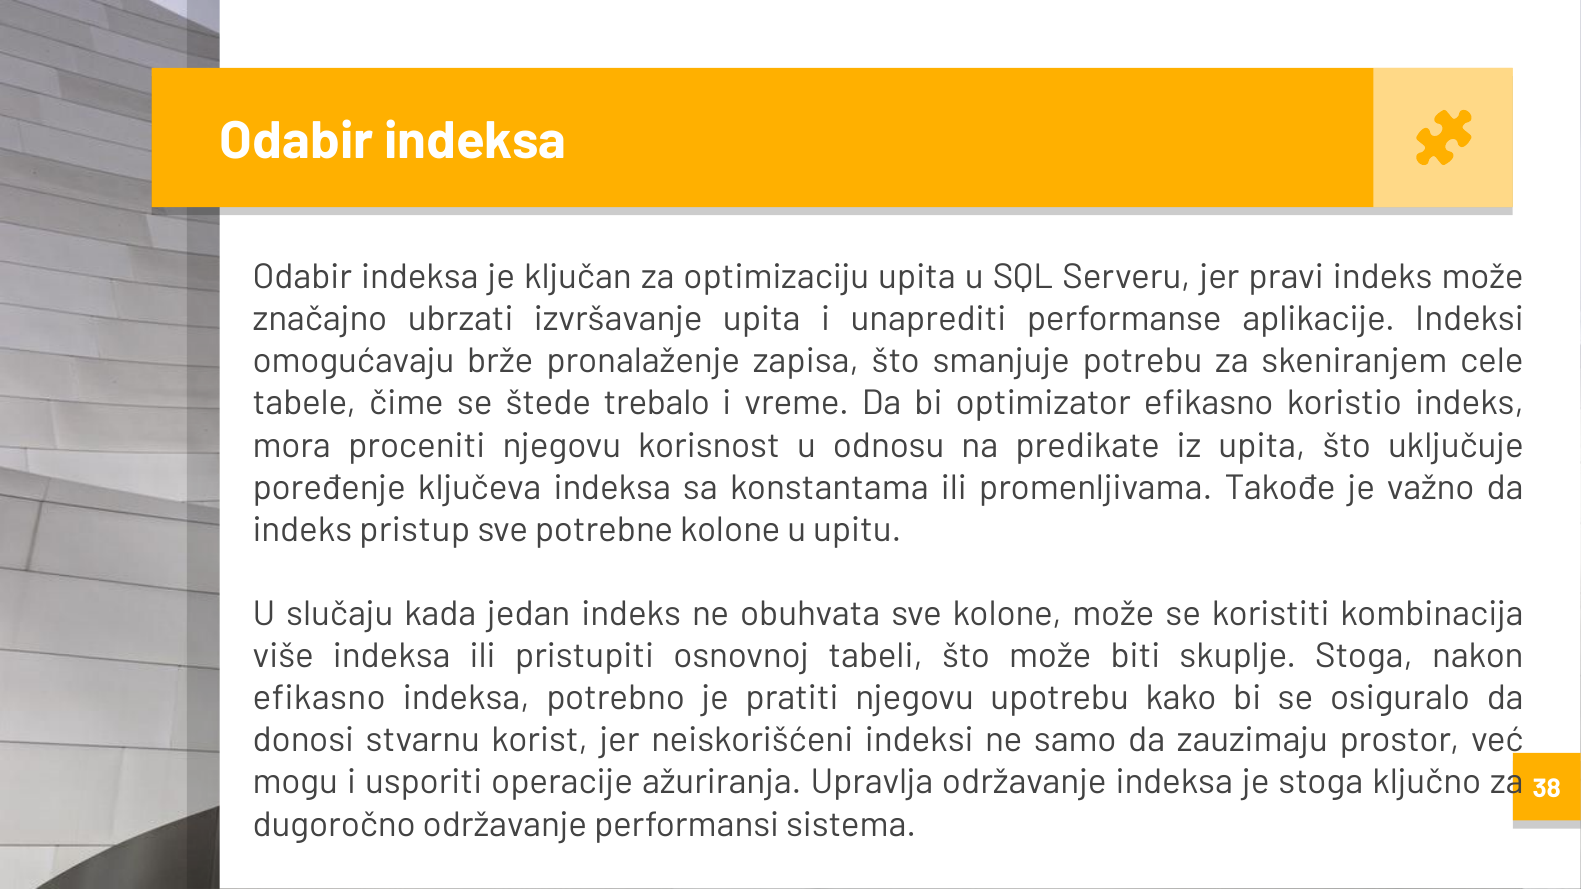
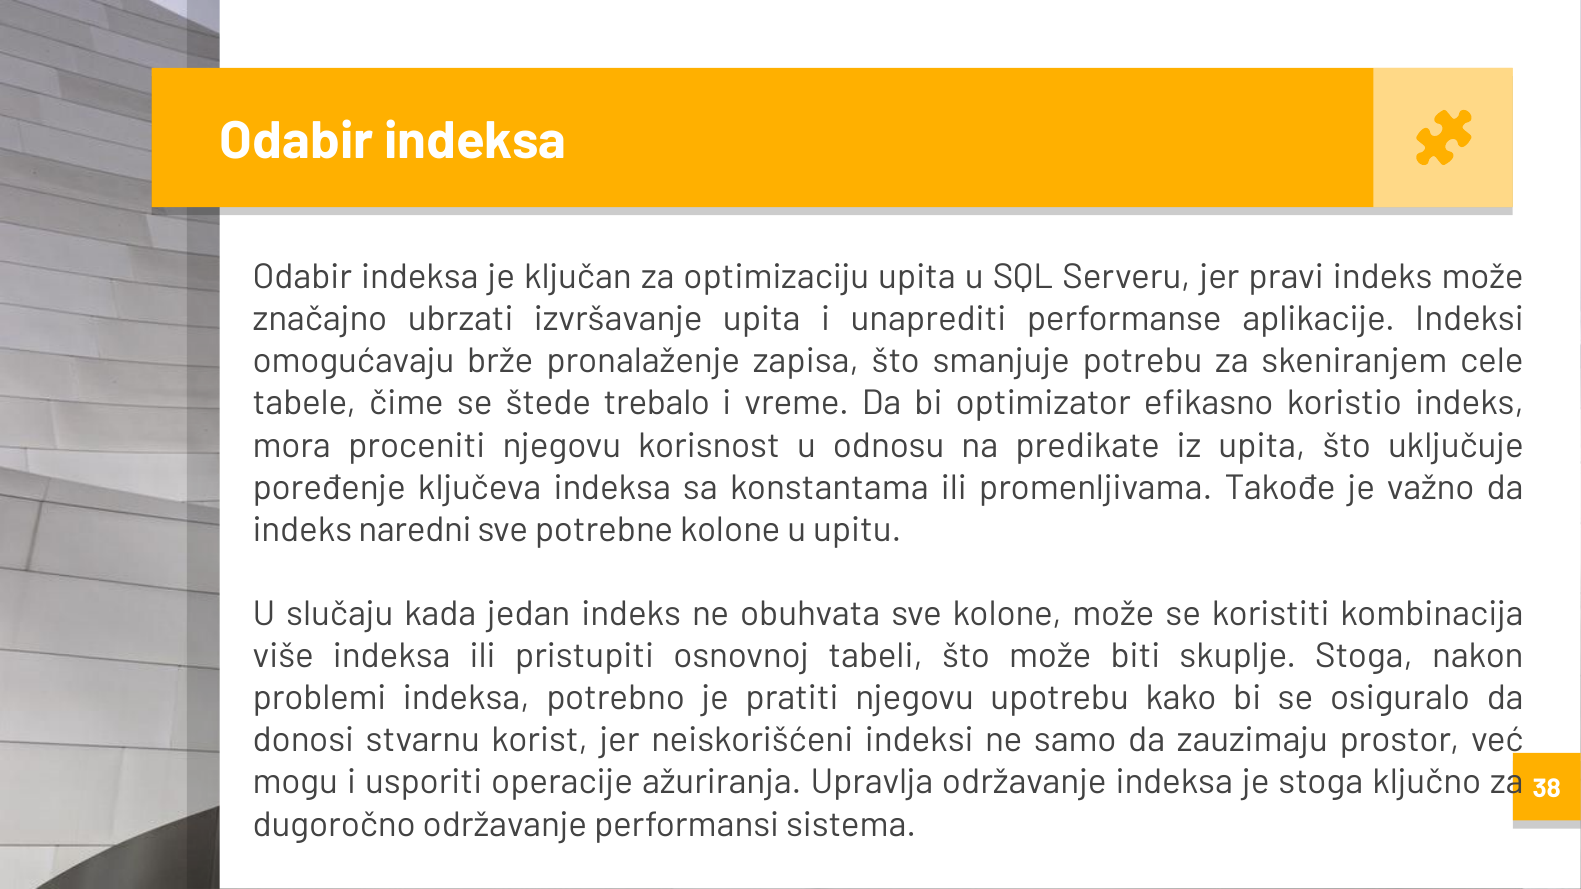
pristup: pristup -> naredni (415, 530)
efikasno: efikasno -> problemi (320, 698)
